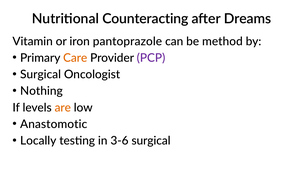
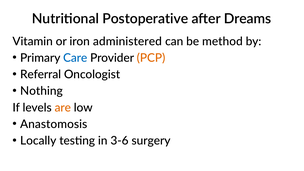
Counteracting: Counteracting -> Postoperative (145, 19)
pantoprazole: pantoprazole -> administered (127, 41)
Care colour: orange -> blue (75, 58)
PCP colour: purple -> orange (151, 58)
Surgical: Surgical -> Referral (41, 75)
Anastomotic: Anastomotic -> Anastomosis (54, 124)
3-6 surgical: surgical -> surgery (151, 141)
